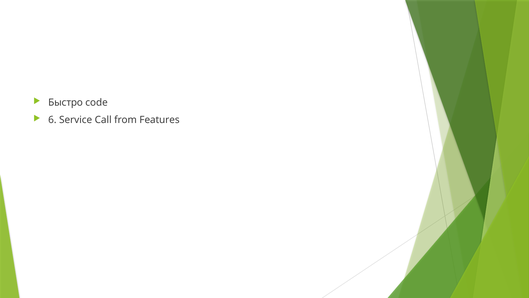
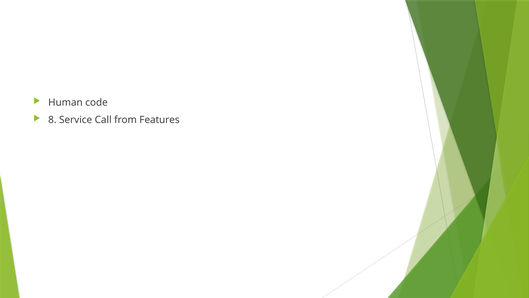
Быстро: Быстро -> Human (65, 102)
6: 6 -> 8 (52, 120)
